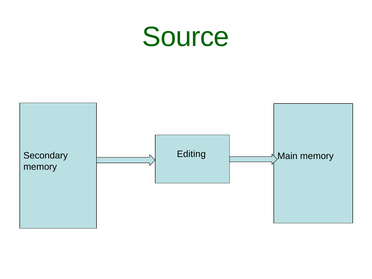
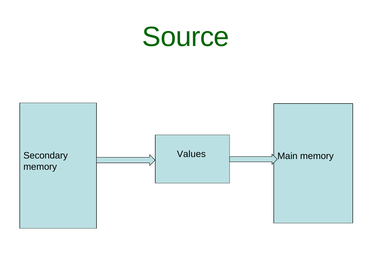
Editing: Editing -> Values (191, 154)
